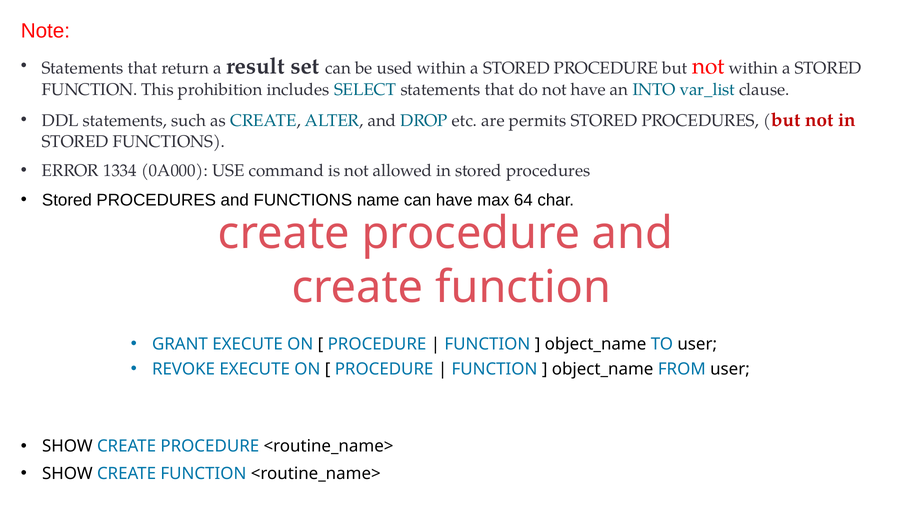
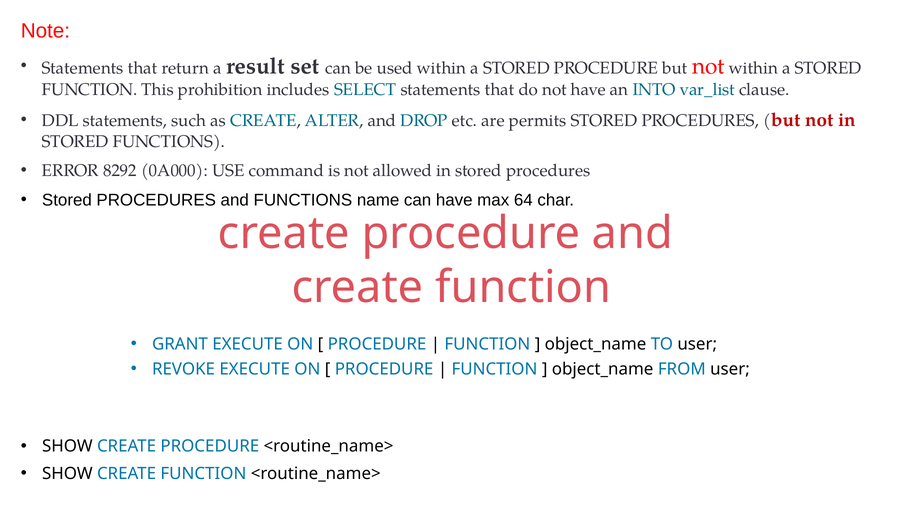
1334: 1334 -> 8292 (120, 171)
